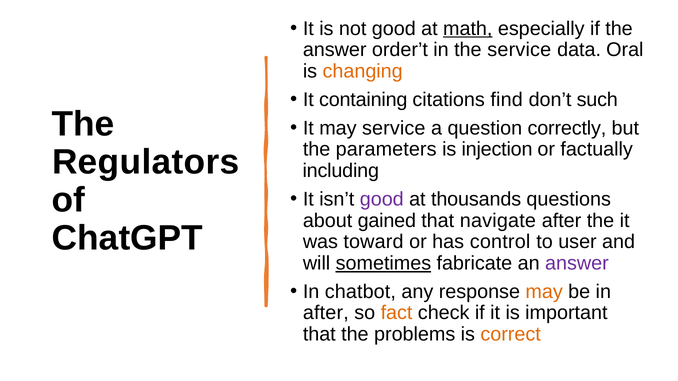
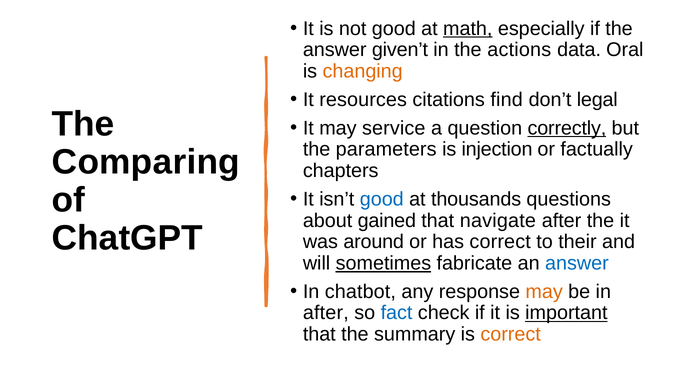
order’t: order’t -> given’t (400, 50)
the service: service -> actions (519, 50)
containing: containing -> resources (363, 100)
such: such -> legal (597, 100)
correctly underline: none -> present (567, 128)
Regulators: Regulators -> Comparing (146, 162)
including: including -> chapters (341, 171)
good colour: purple -> blue (382, 199)
toward: toward -> around (374, 242)
has control: control -> correct (500, 242)
user: user -> their (577, 242)
answer colour: purple -> blue (577, 263)
fact colour: orange -> blue (397, 313)
important underline: none -> present (566, 313)
problems: problems -> summary (415, 335)
